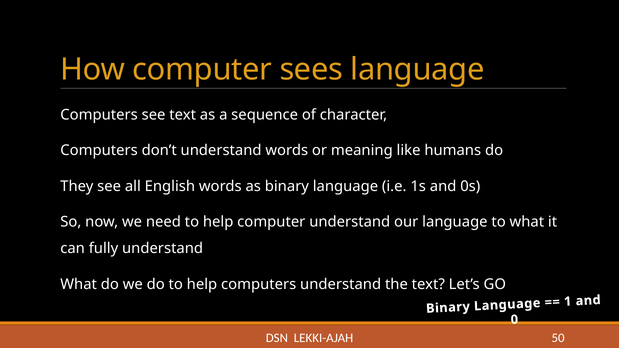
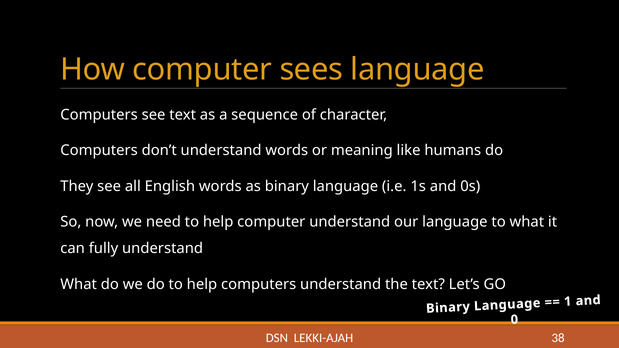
50: 50 -> 38 (558, 338)
